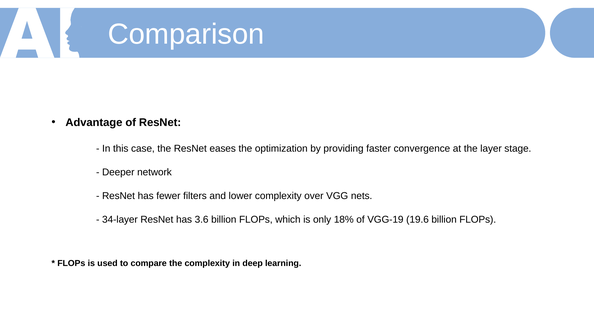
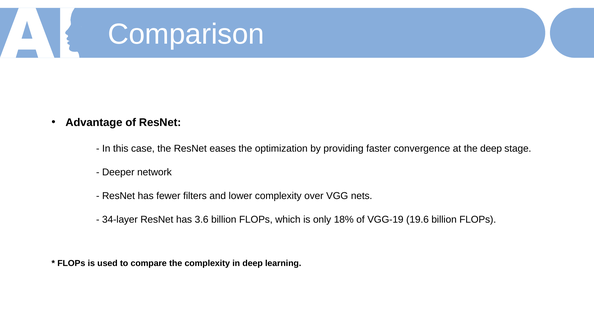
the layer: layer -> deep (491, 148)
